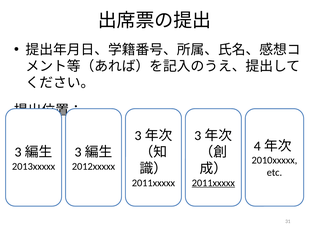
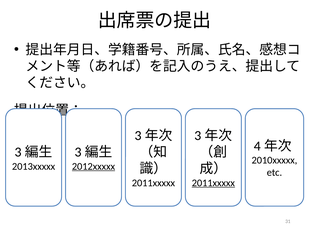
2012xxxxx underline: none -> present (93, 166)
